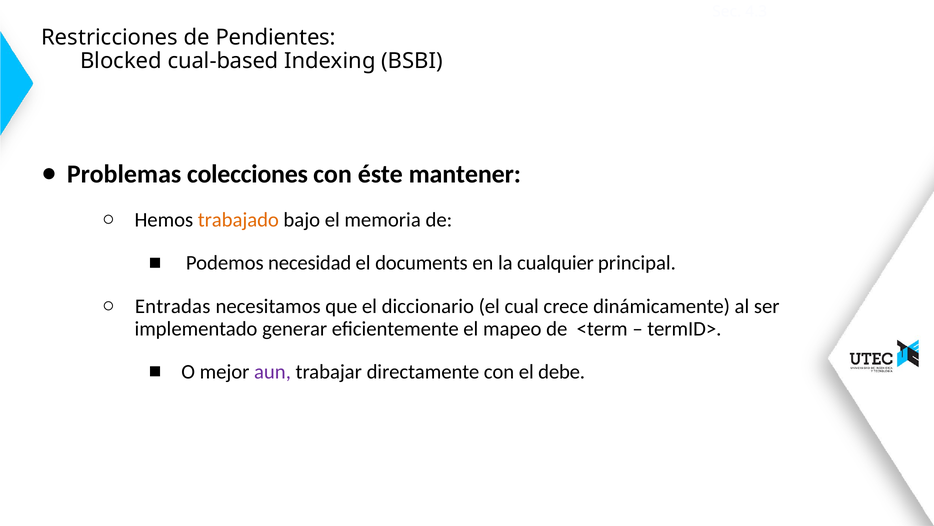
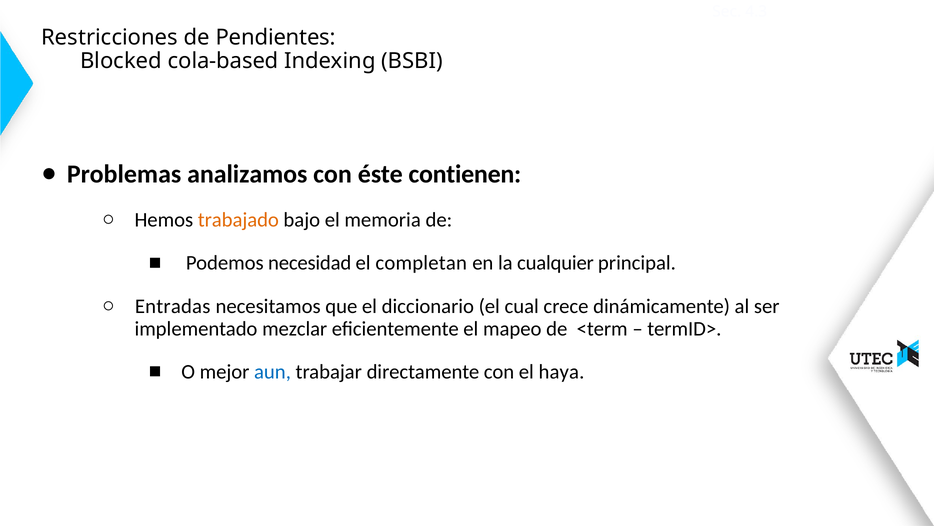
cual-based: cual-based -> cola-based (223, 61)
colecciones: colecciones -> analizamos (247, 174)
mantener: mantener -> contienen (465, 174)
documents: documents -> completan (421, 263)
generar: generar -> mezclar (295, 328)
aun colour: purple -> blue (272, 372)
debe: debe -> haya (561, 372)
